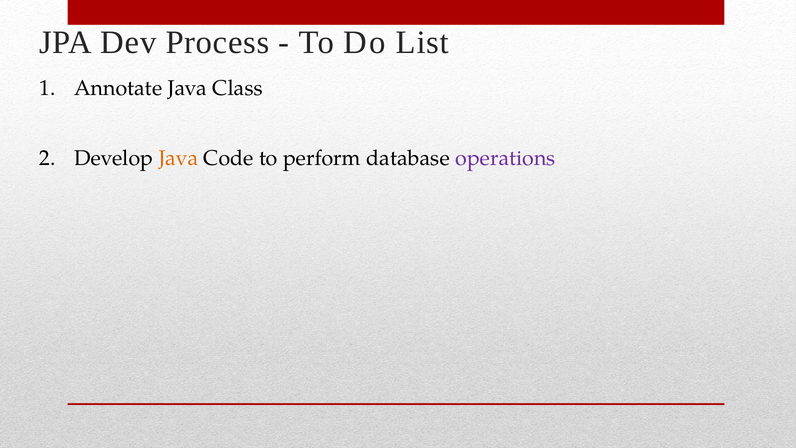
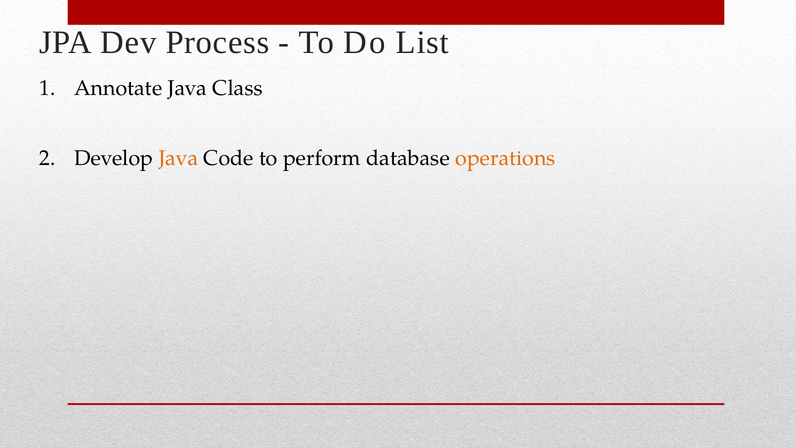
operations colour: purple -> orange (505, 158)
